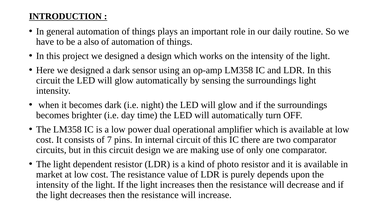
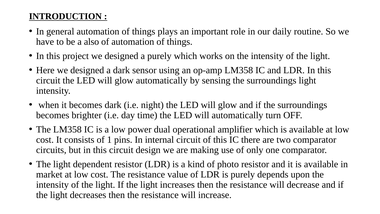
a design: design -> purely (159, 56)
7: 7 -> 1 (109, 139)
